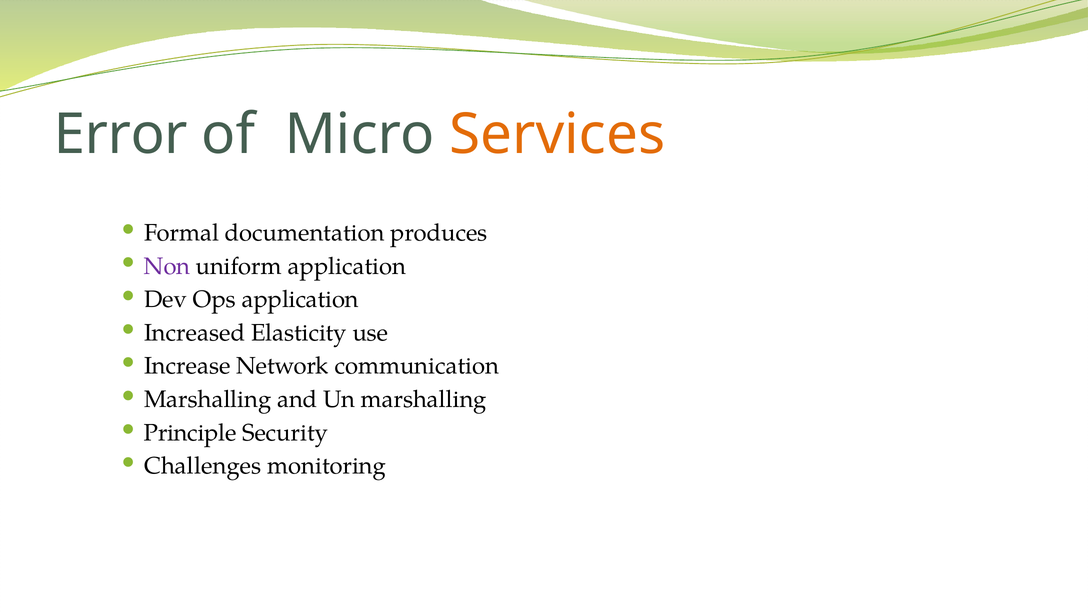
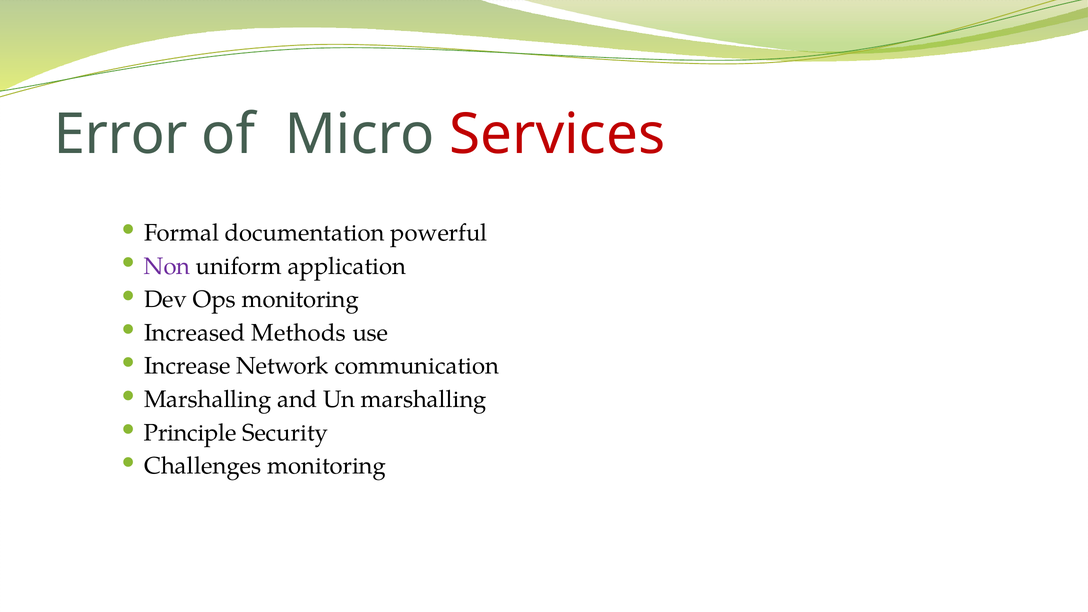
Services colour: orange -> red (557, 135)
produces: produces -> powerful (439, 233)
Ops application: application -> monitoring (300, 299)
Elasticity: Elasticity -> Methods (299, 333)
